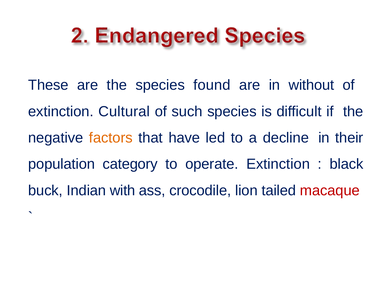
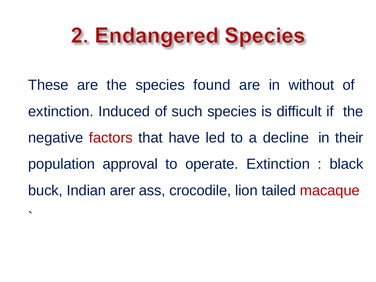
Cultural: Cultural -> Induced (124, 111)
factors colour: orange -> red (111, 138)
category: category -> approval (130, 164)
with: with -> arer (123, 191)
